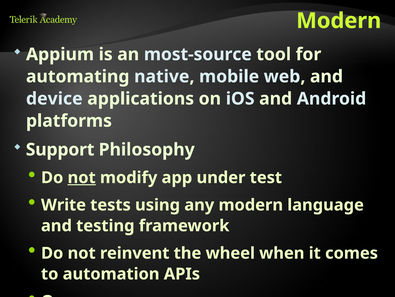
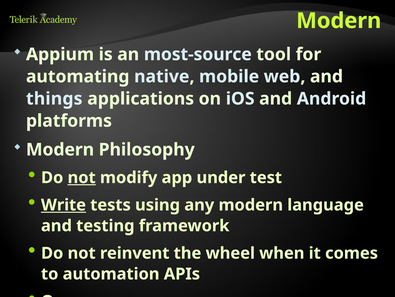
device: device -> things (54, 98)
Support: Support -> Modern (60, 149)
Write underline: none -> present (63, 205)
